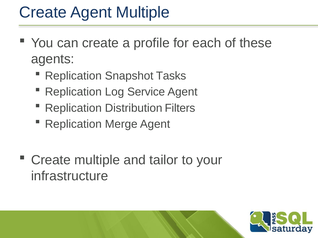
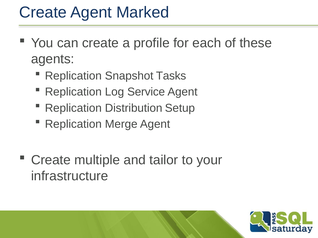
Agent Multiple: Multiple -> Marked (143, 12)
Filters: Filters -> Setup (180, 108)
